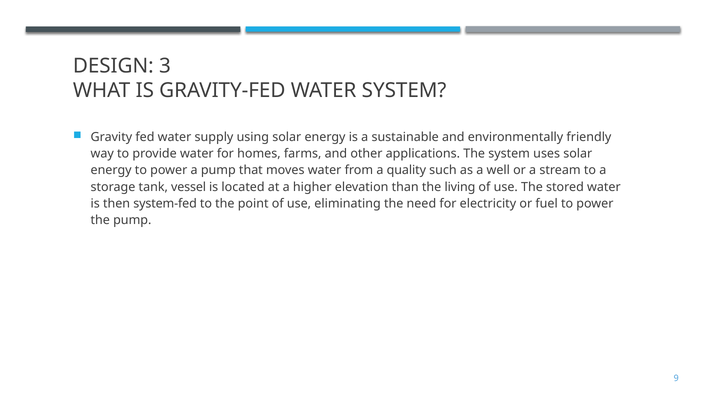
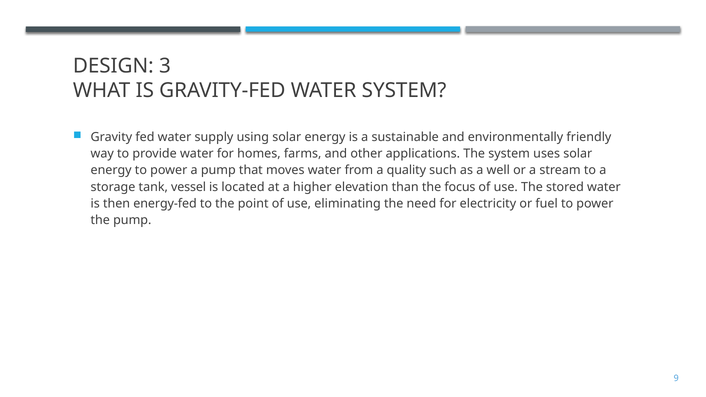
living: living -> focus (460, 187)
system-fed: system-fed -> energy-fed (165, 203)
